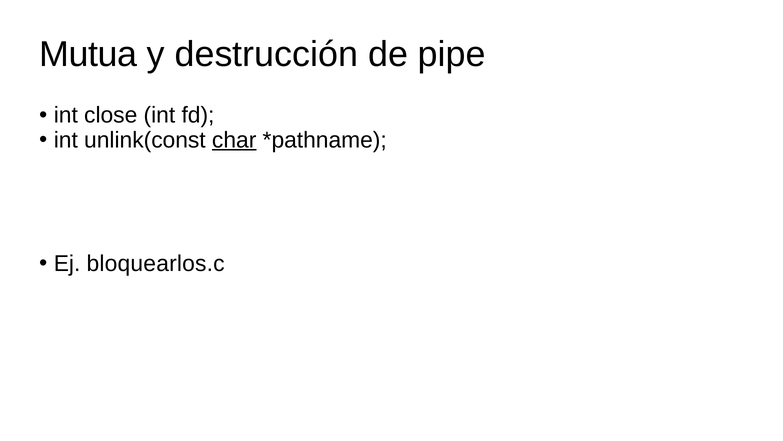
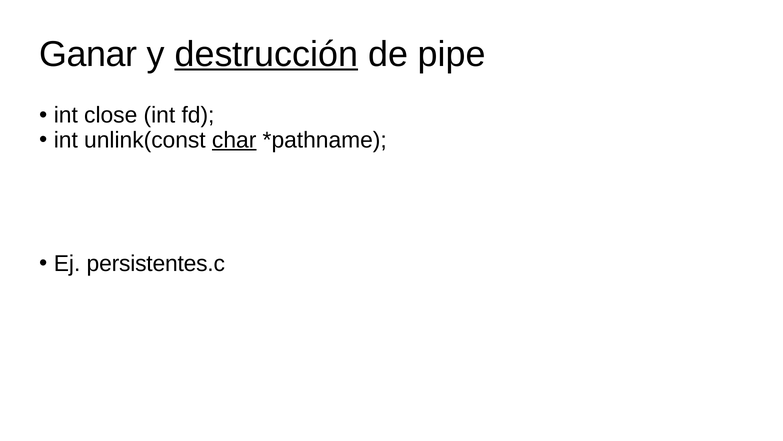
Mutua: Mutua -> Ganar (88, 54)
destrucción underline: none -> present (266, 54)
bloquearlos.c: bloquearlos.c -> persistentes.c (156, 263)
